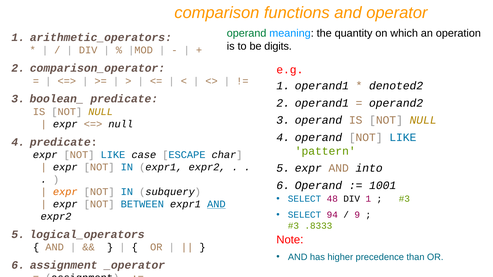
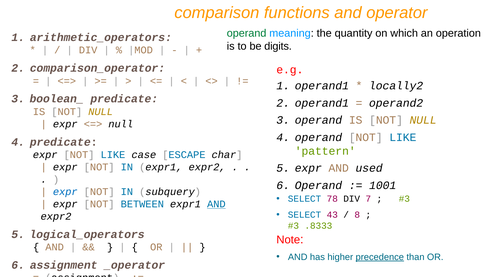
denoted2: denoted2 -> locally2 (396, 86)
into: into -> used (369, 168)
expr colour: orange -> blue (65, 192)
48: 48 -> 78 (332, 199)
DIV 1: 1 -> 7 (368, 199)
94: 94 -> 43 (332, 215)
9: 9 -> 8 (357, 215)
precedence underline: none -> present (380, 257)
